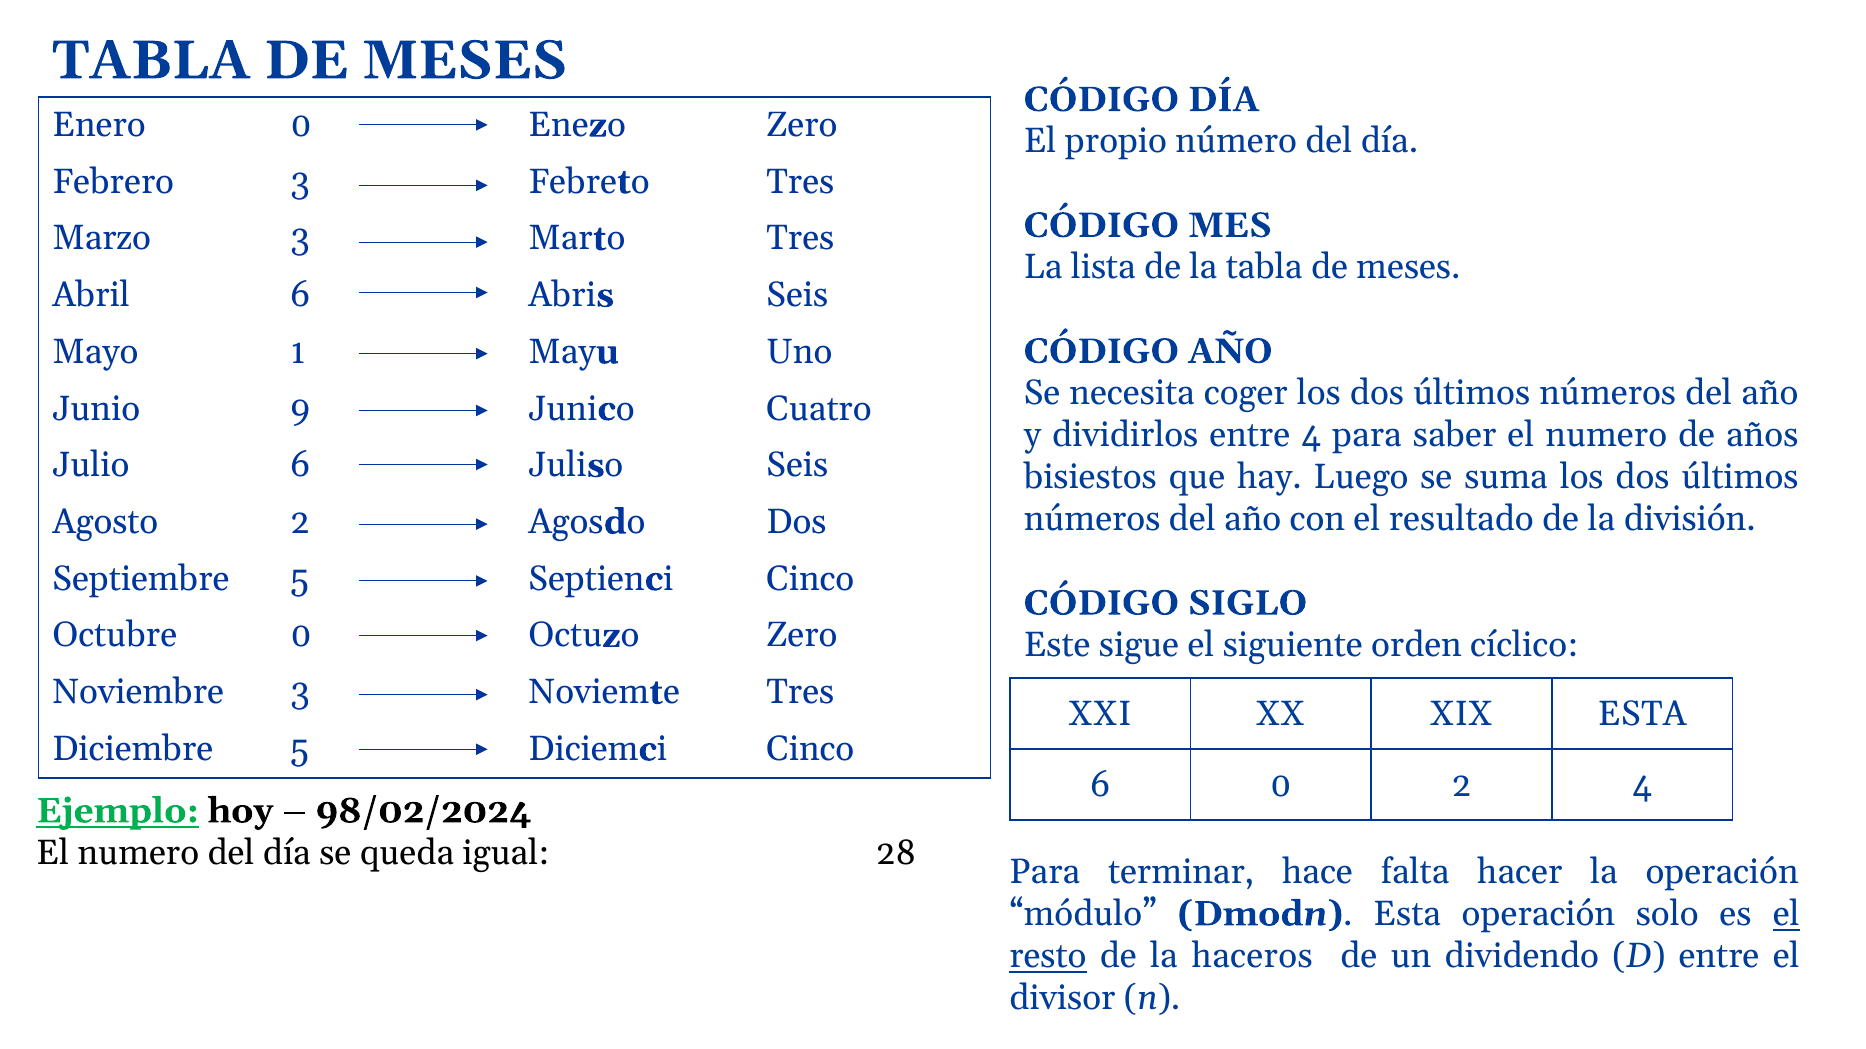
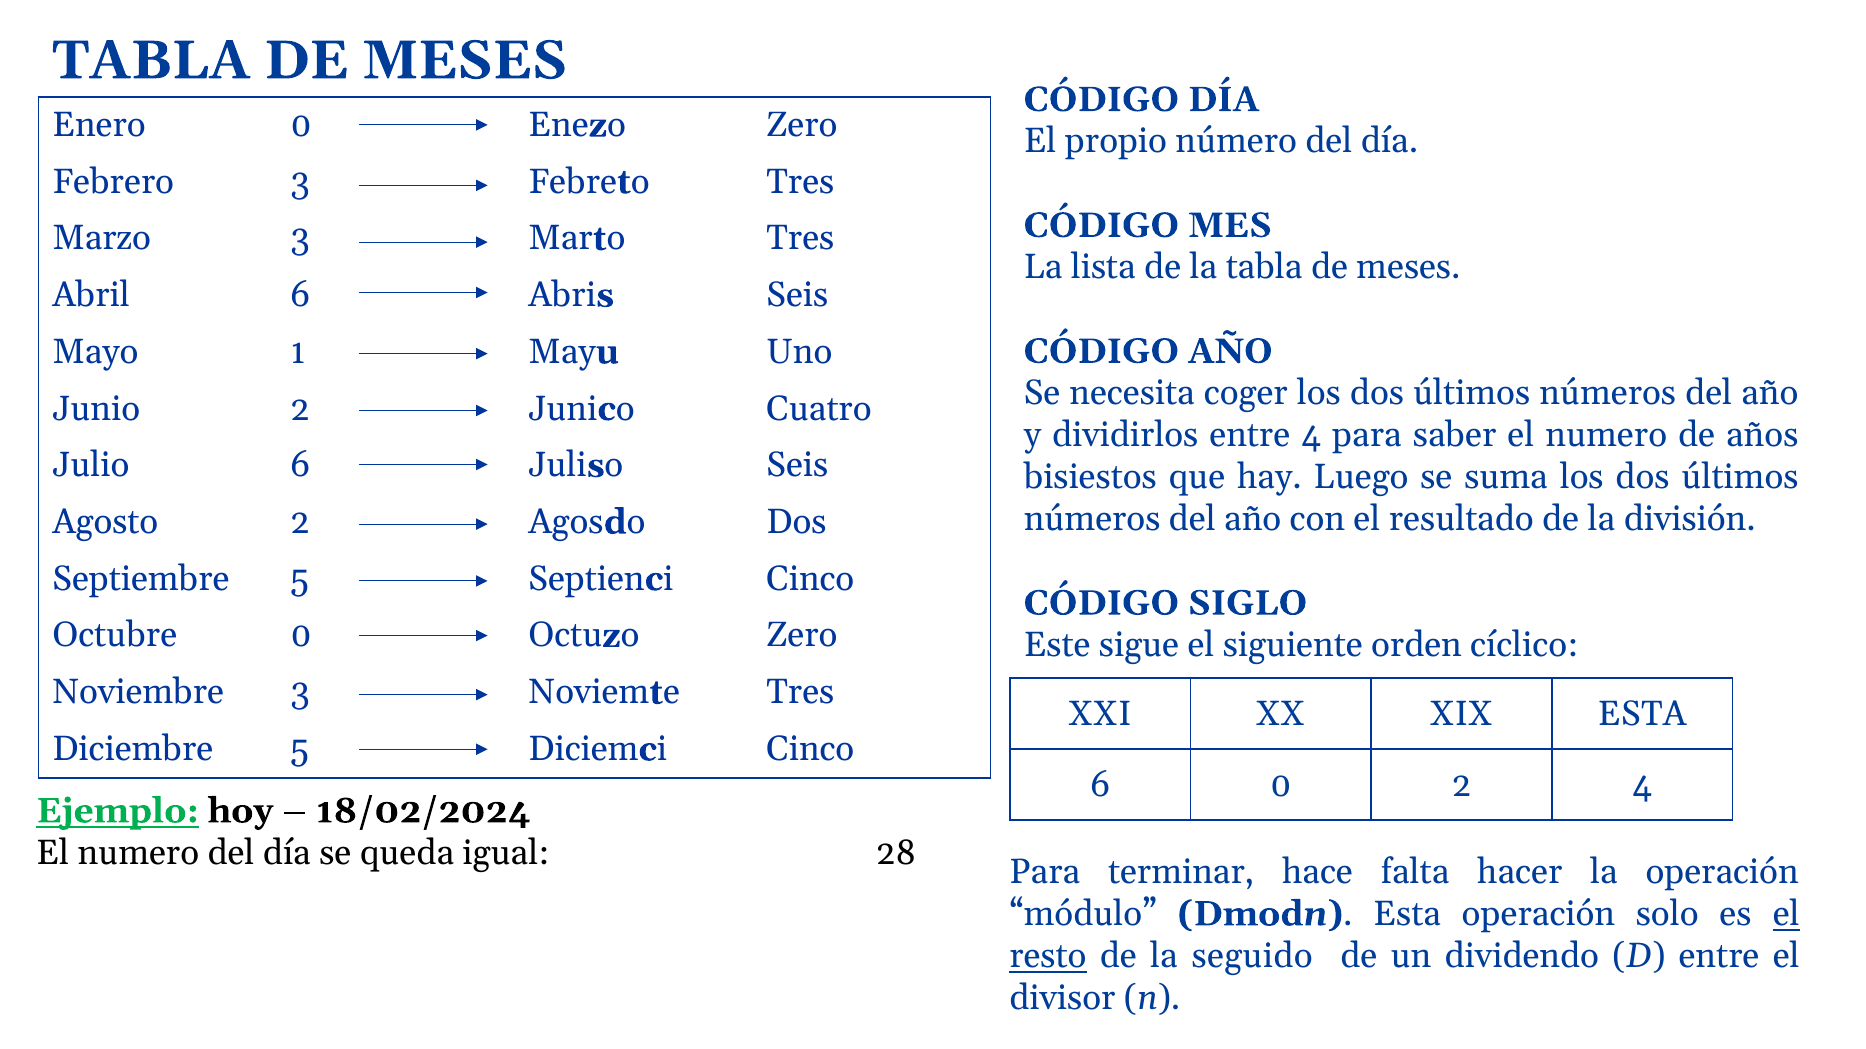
Junio 9: 9 -> 2 (300, 409)
98/02/2024: 98/02/2024 -> 18/02/2024 (423, 811)
haceros: haceros -> seguido (1252, 956)
